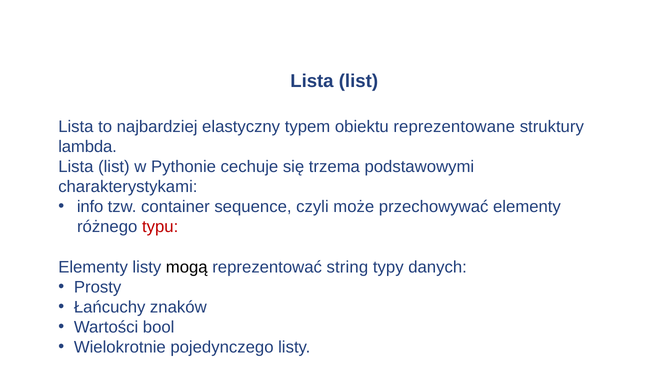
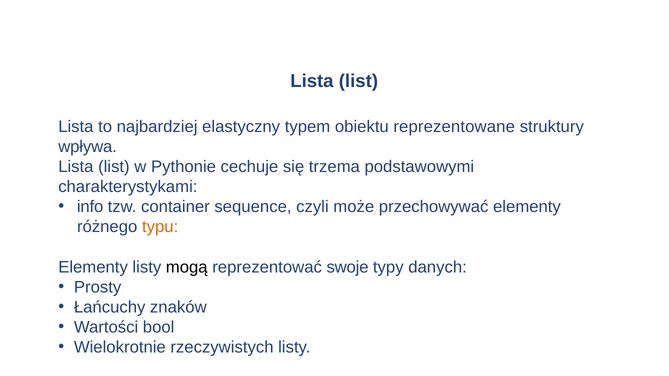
lambda: lambda -> wpływa (88, 147)
typu colour: red -> orange (160, 227)
string: string -> swoje (348, 267)
pojedynczego: pojedynczego -> rzeczywistych (222, 348)
